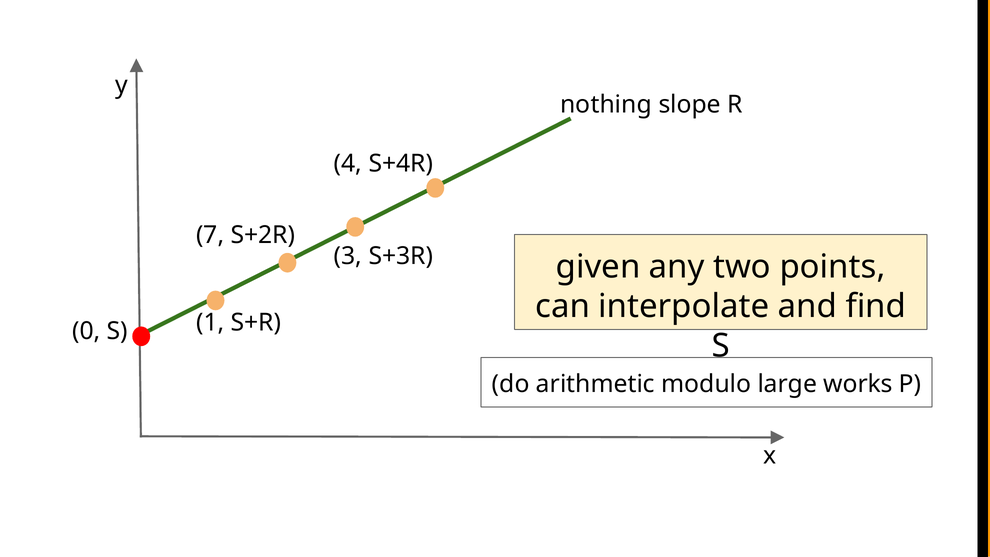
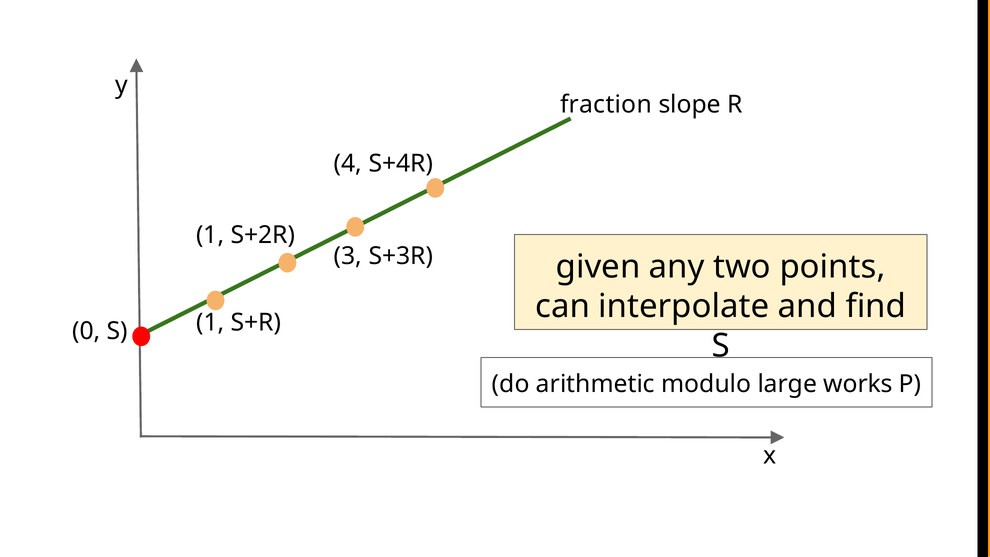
nothing: nothing -> fraction (606, 105)
7: 7 -> 1 (210, 235)
